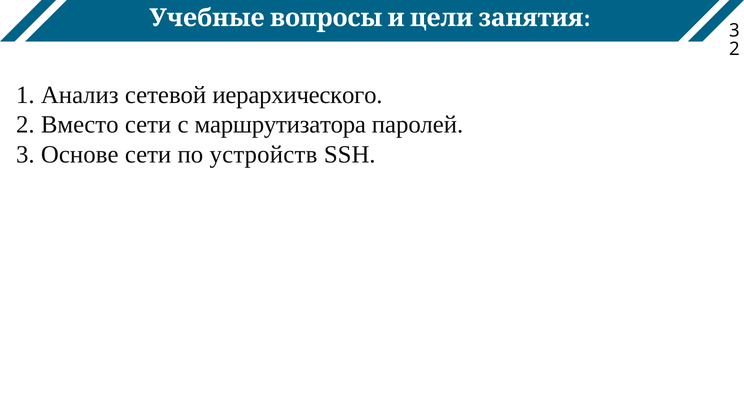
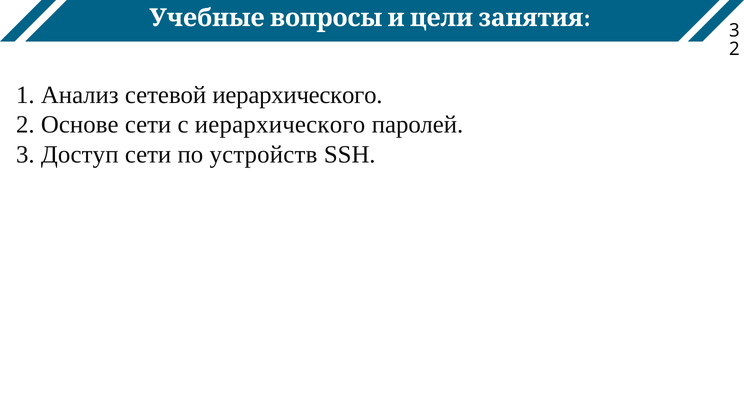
Вместо: Вместо -> Основе (80, 125)
с маршрутизатора: маршрутизатора -> иерархического (280, 125)
Основе: Основе -> Доступ (80, 154)
